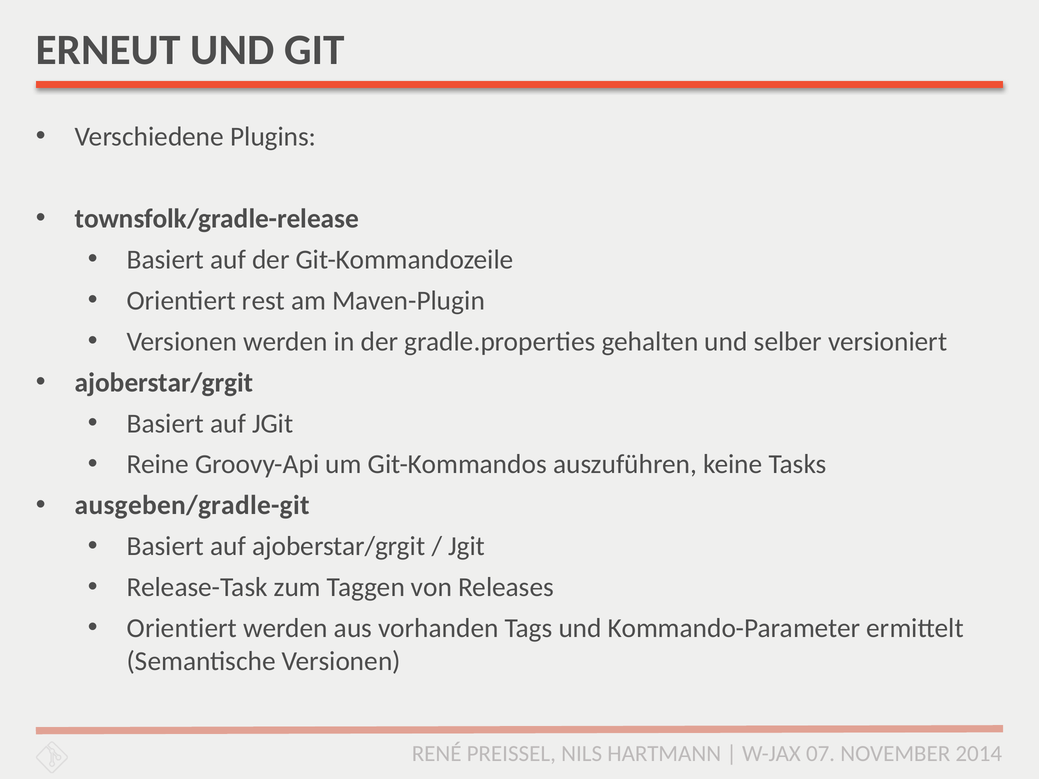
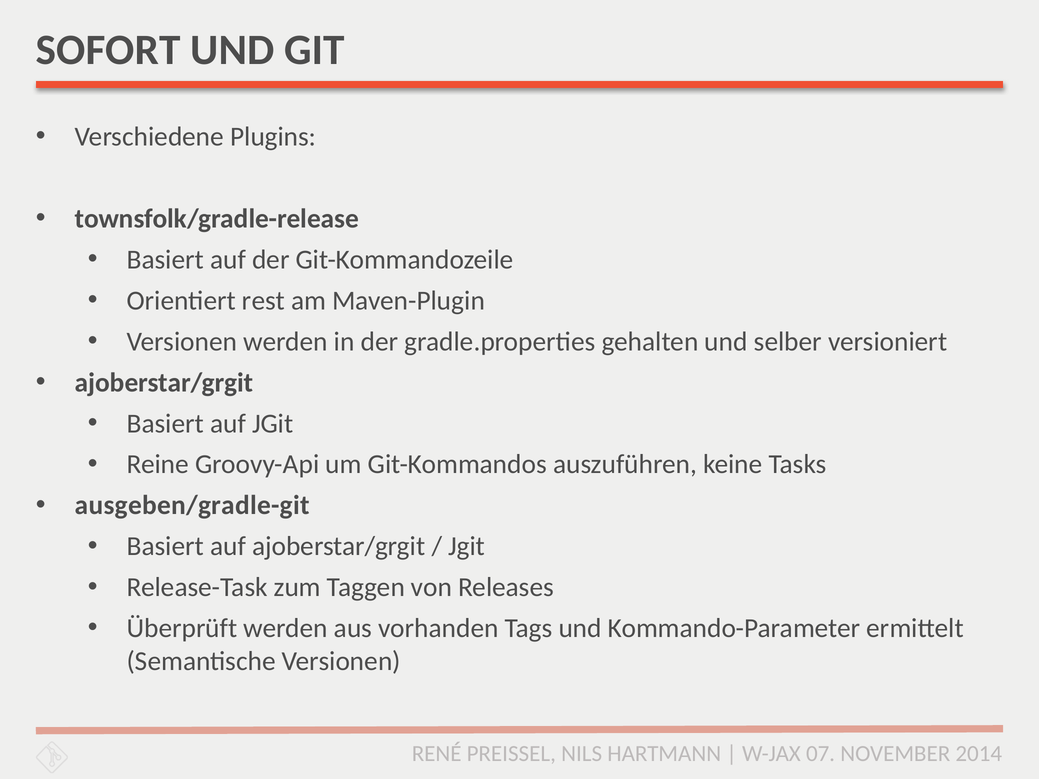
ERNEUT: ERNEUT -> SOFORT (108, 50)
Orientiert: Orientiert -> Überprüft (182, 629)
